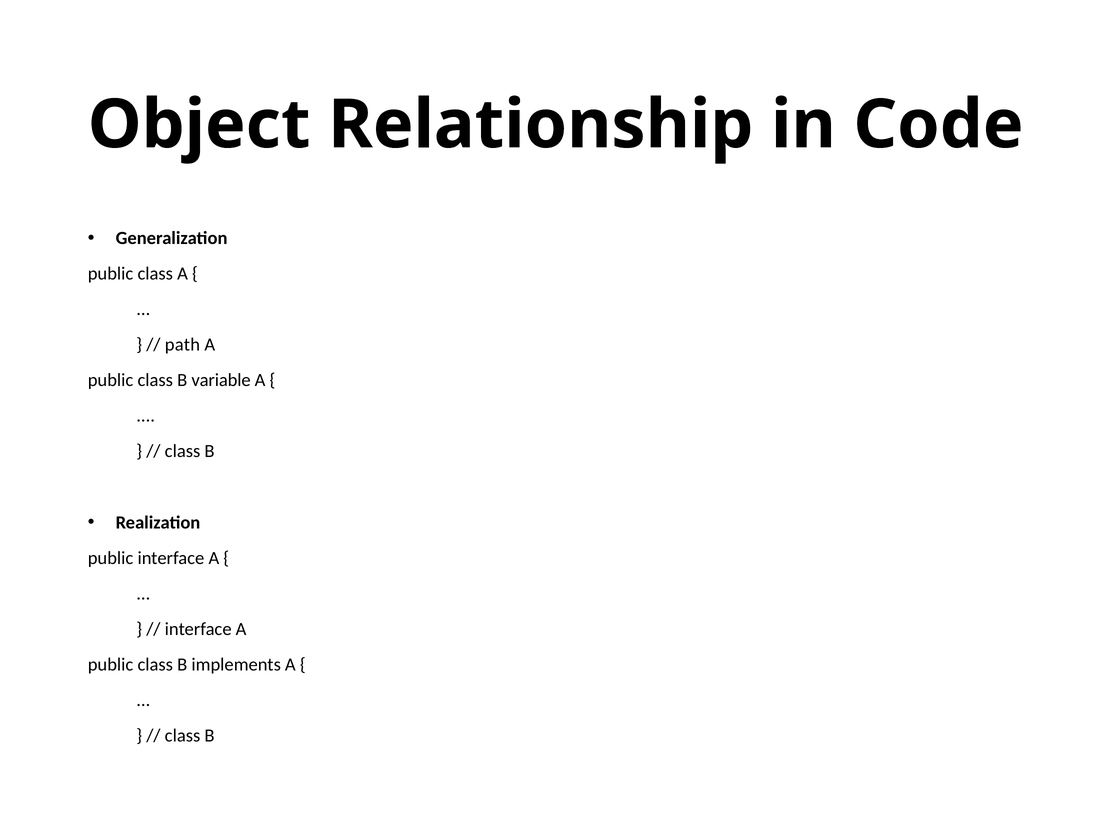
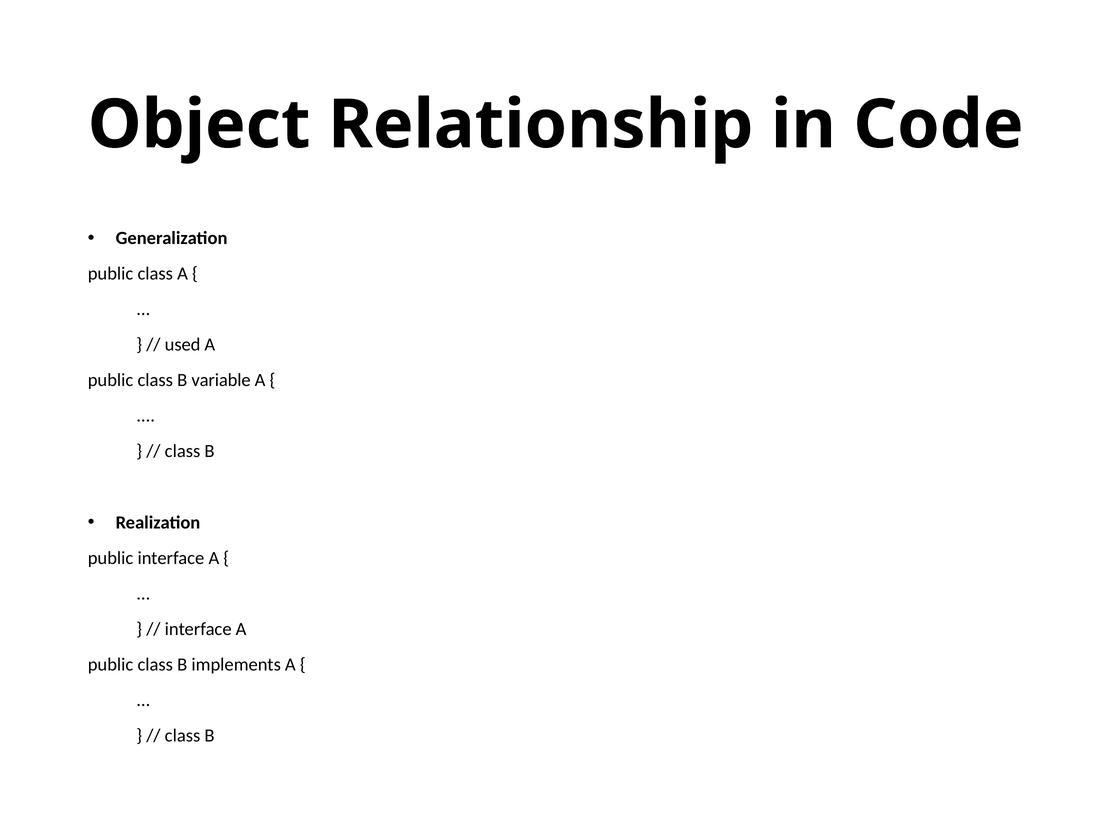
path: path -> used (183, 345)
